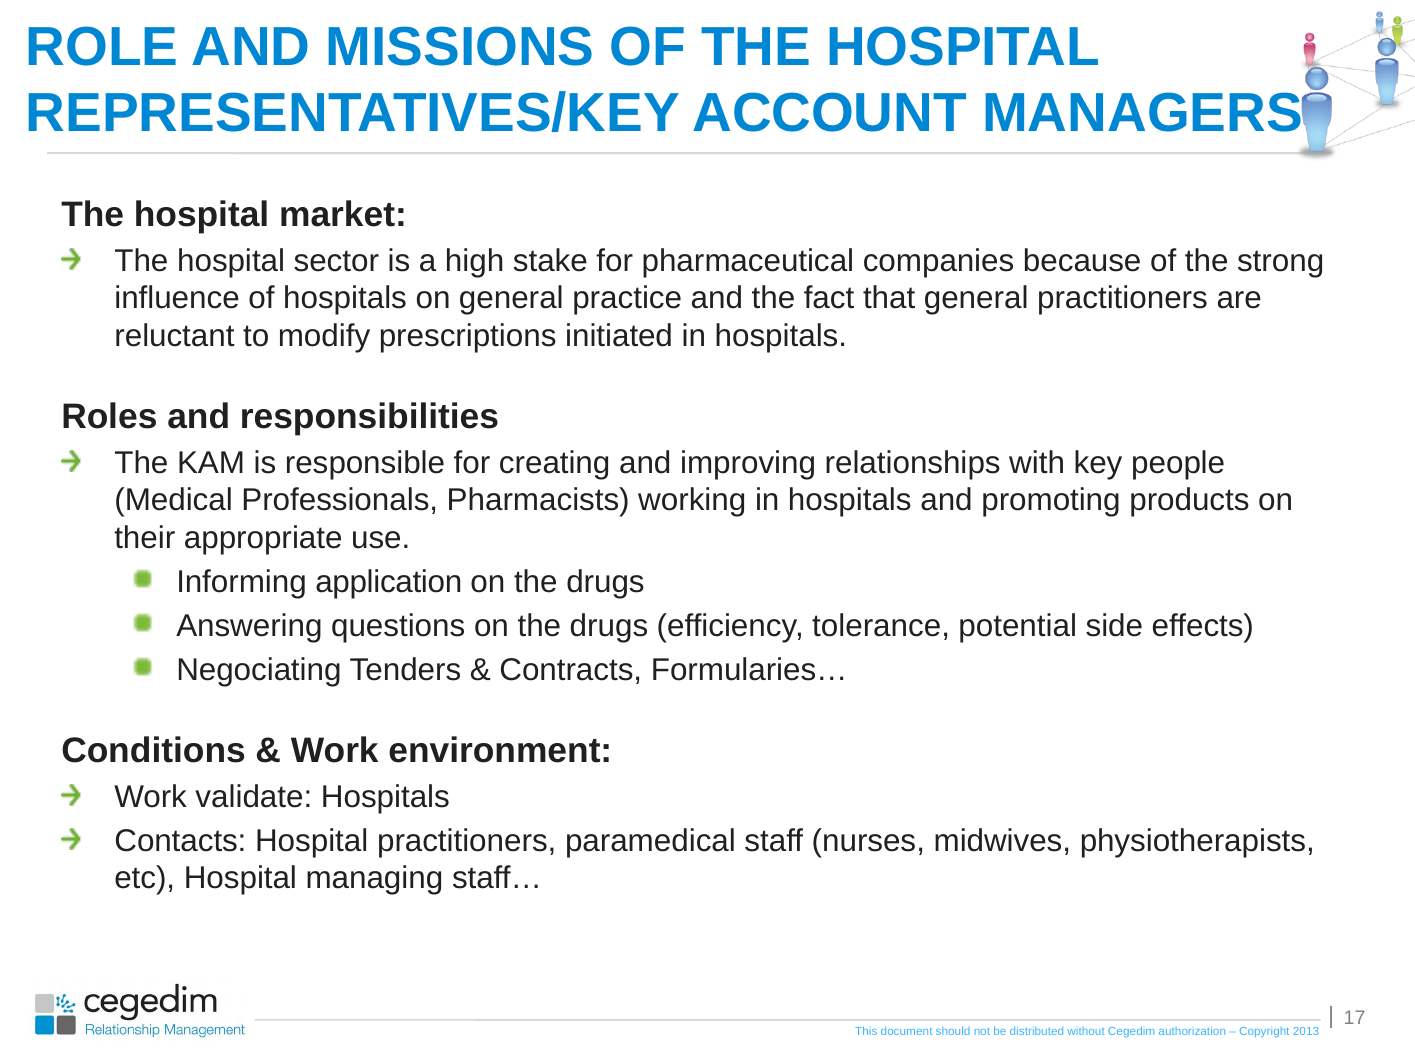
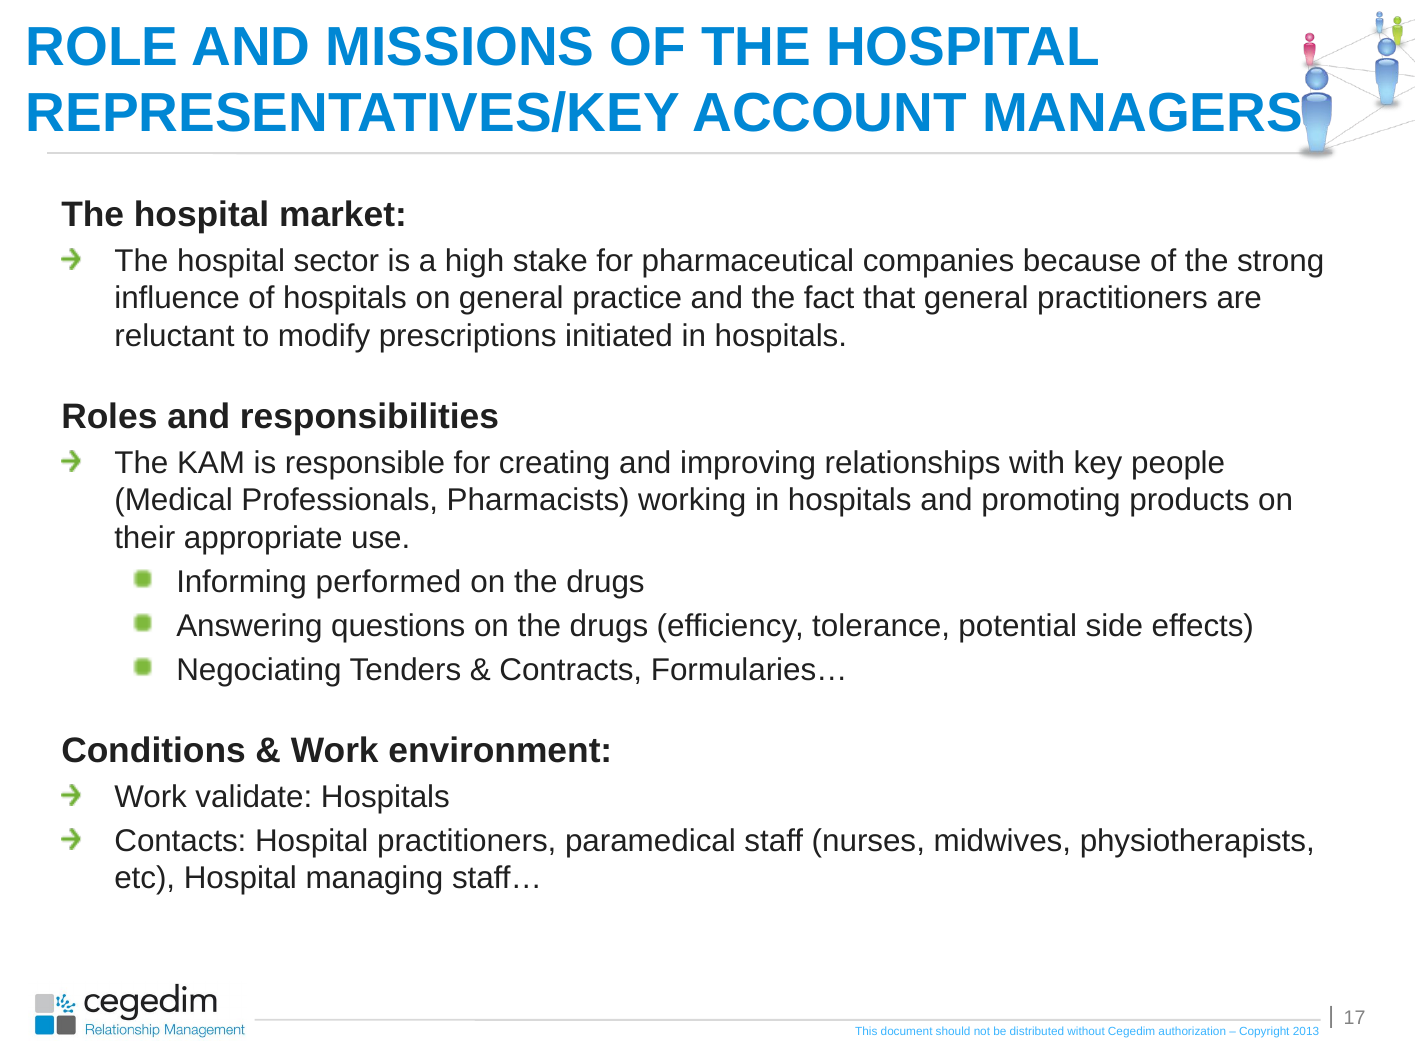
application: application -> performed (388, 582)
